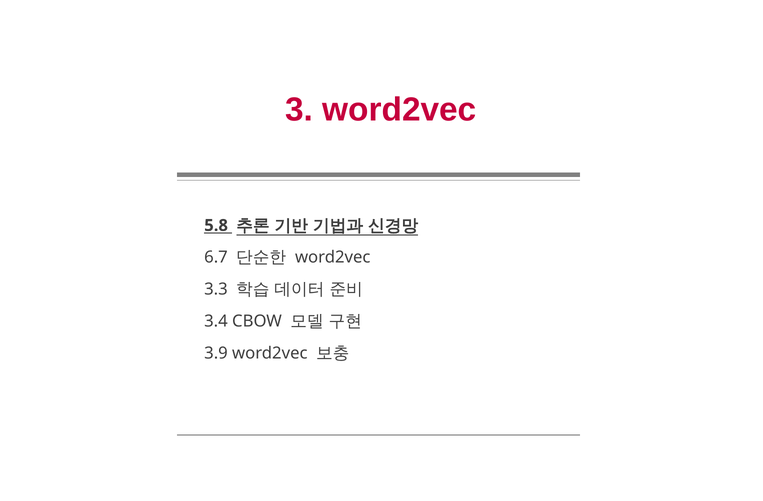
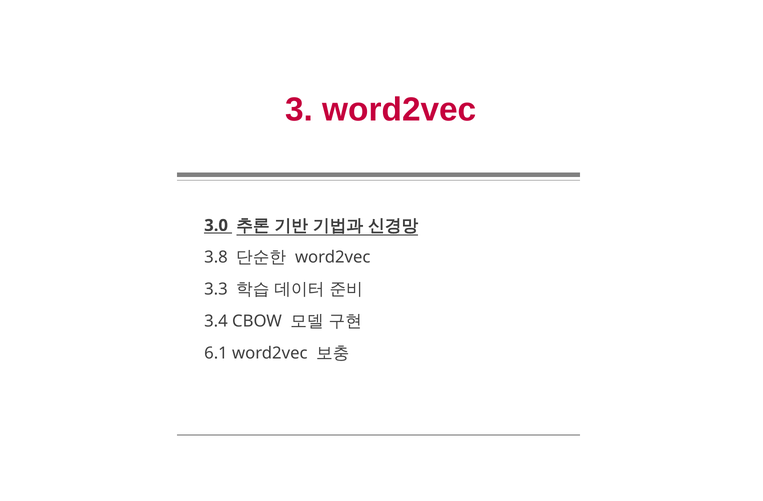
5.8: 5.8 -> 3.0 (216, 226)
6.7: 6.7 -> 3.8 (216, 257)
3.9: 3.9 -> 6.1 (216, 353)
